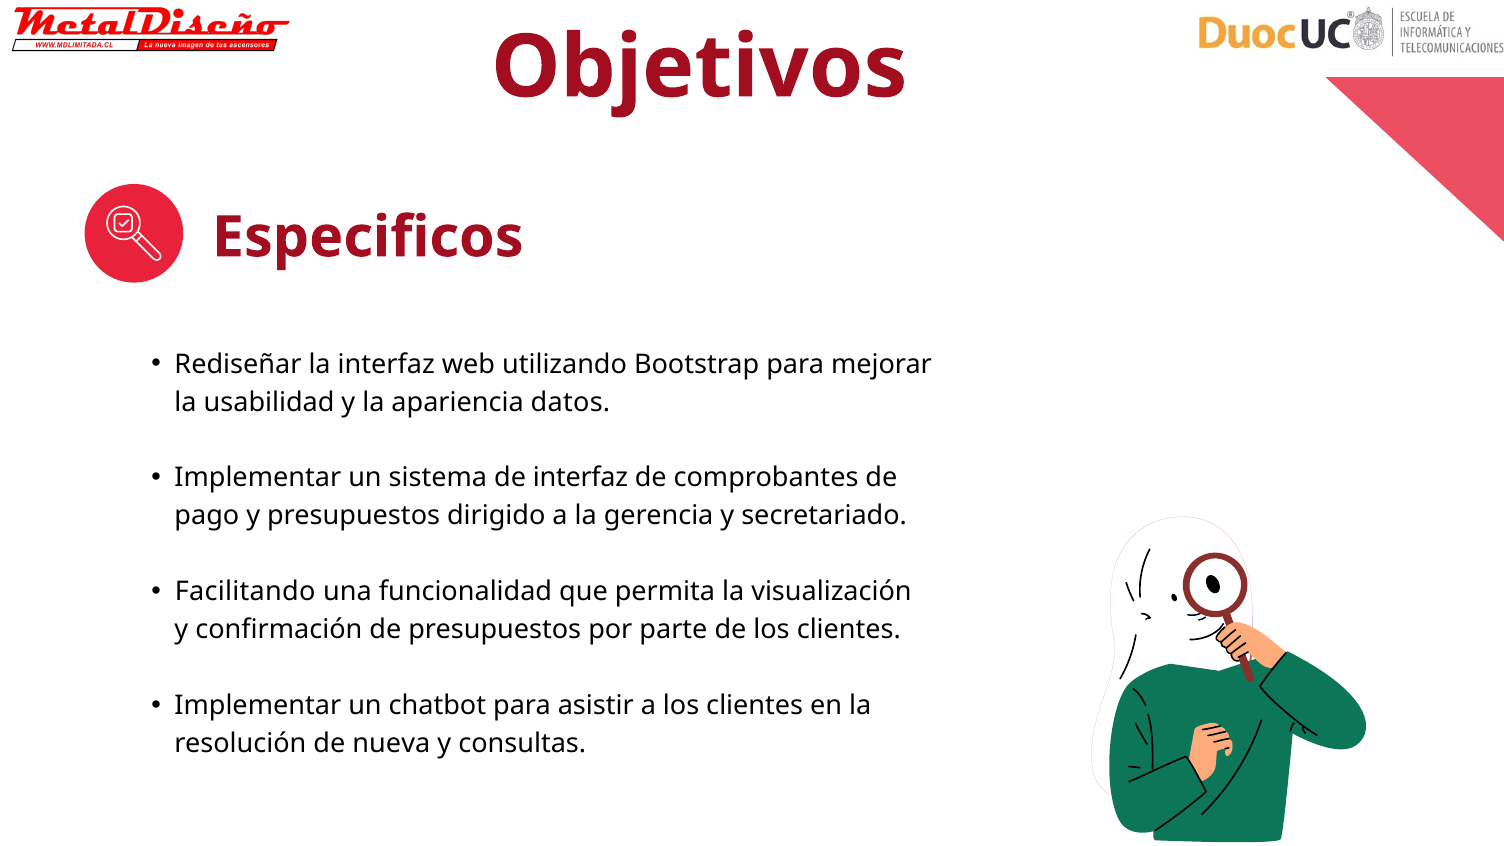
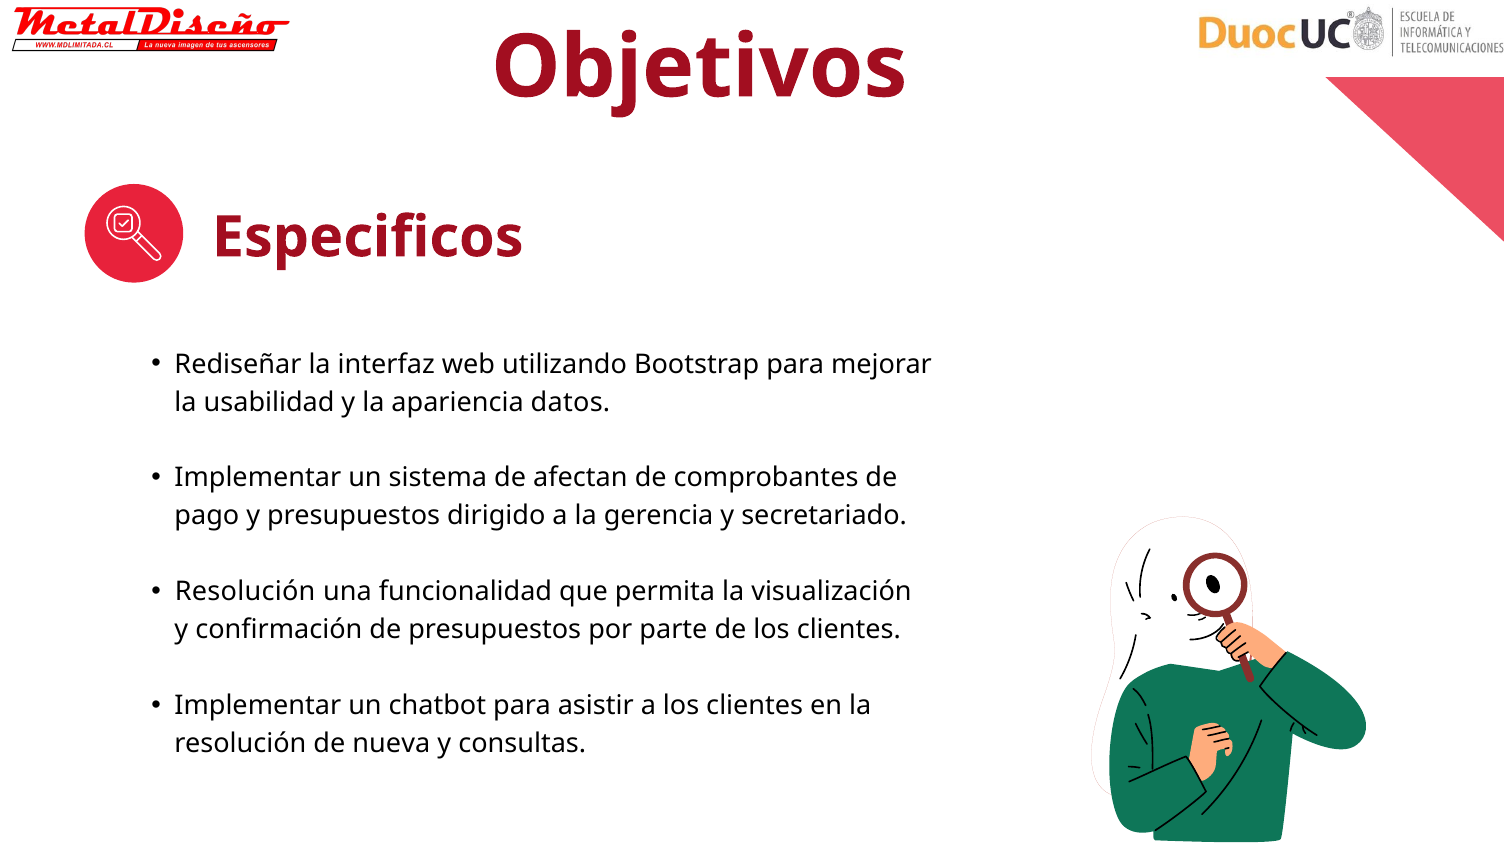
de interfaz: interfaz -> afectan (580, 478)
Facilitando: Facilitando -> Resolución (245, 592)
